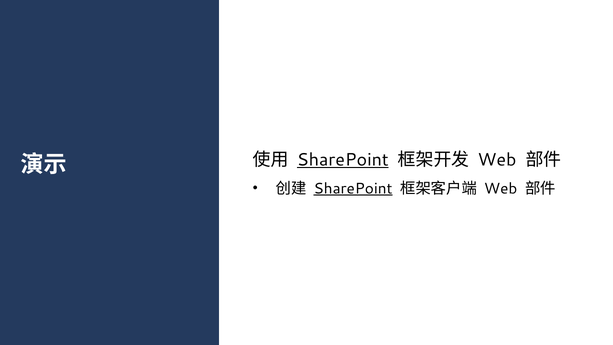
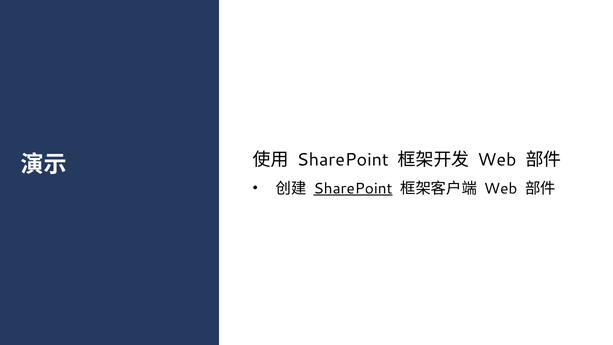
SharePoint underline: present -> none (343, 160)
